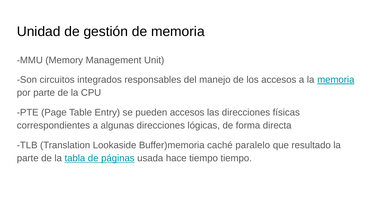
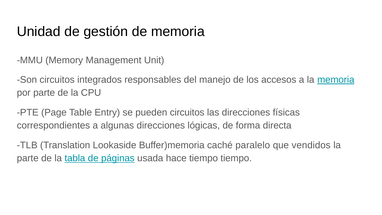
pueden accesos: accesos -> circuitos (187, 112)
resultado: resultado -> vendidos (311, 145)
